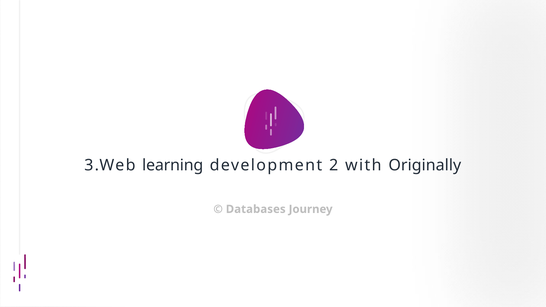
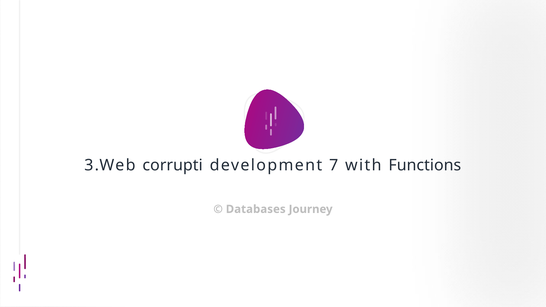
learning: learning -> corrupti (173, 165)
2: 2 -> 7 (334, 165)
Originally: Originally -> Functions (425, 165)
